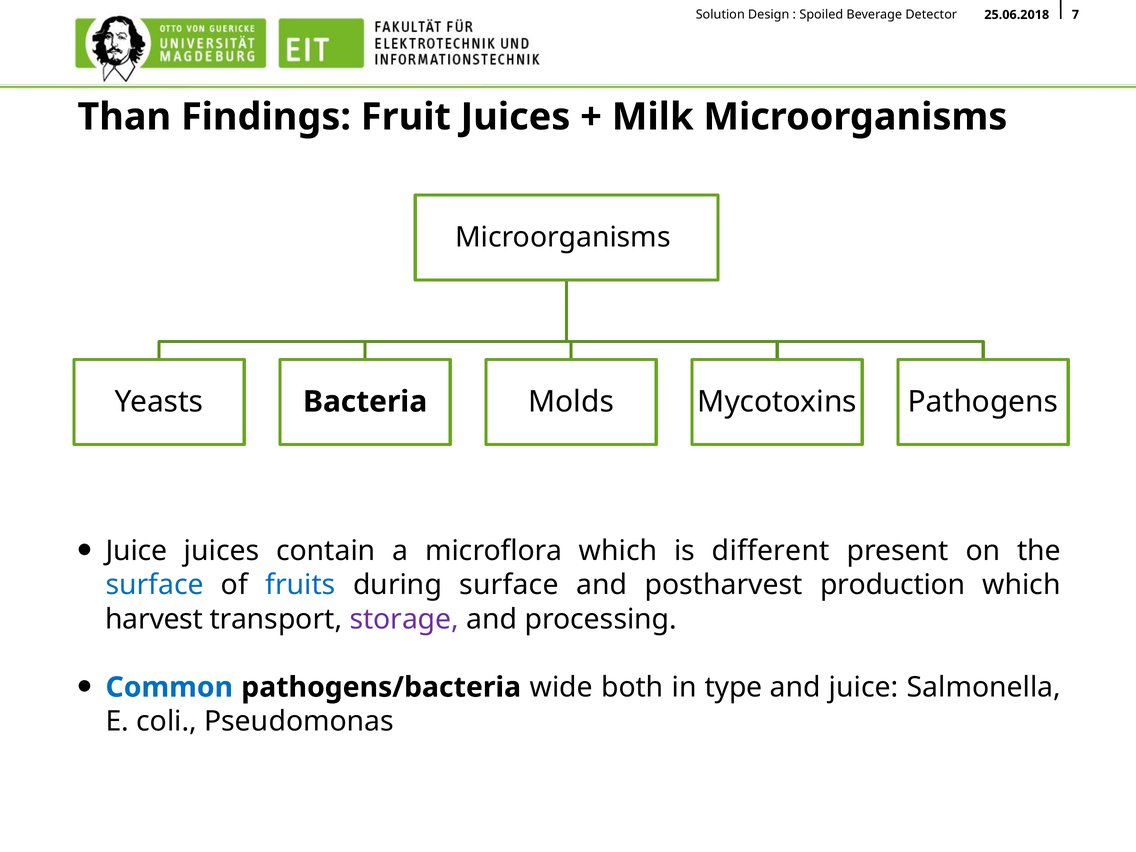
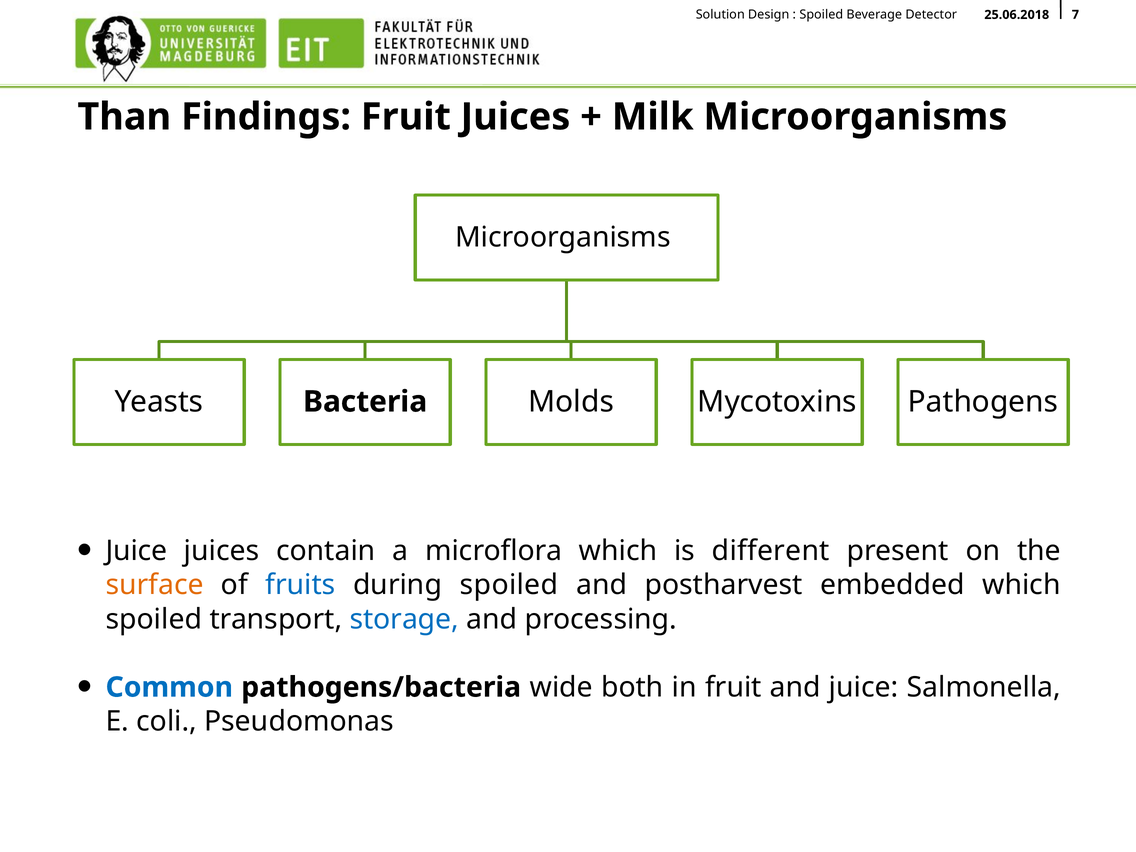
surface colour: blue -> orange (155, 585)
during surface: surface -> spoiled (509, 585)
production: production -> embedded (892, 585)
harvest: harvest -> spoiled (154, 619)
storage colour: purple -> blue (404, 619)
in type: type -> fruit (733, 687)
